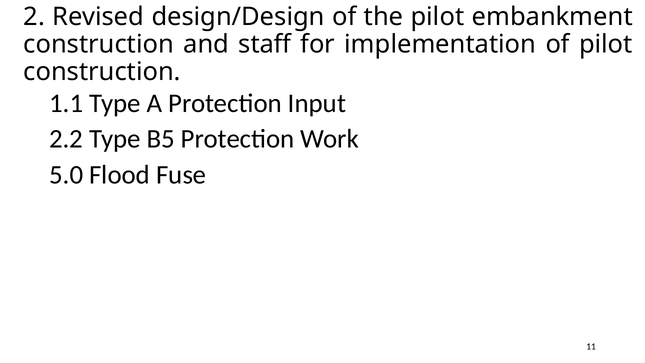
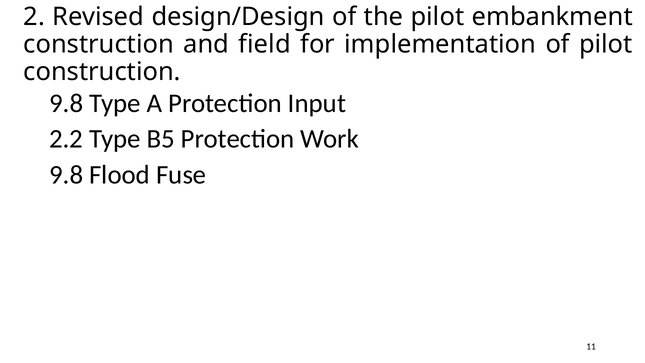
staff: staff -> field (265, 44)
1.1: 1.1 -> 9.8 (66, 103)
5.0: 5.0 -> 9.8 (66, 175)
